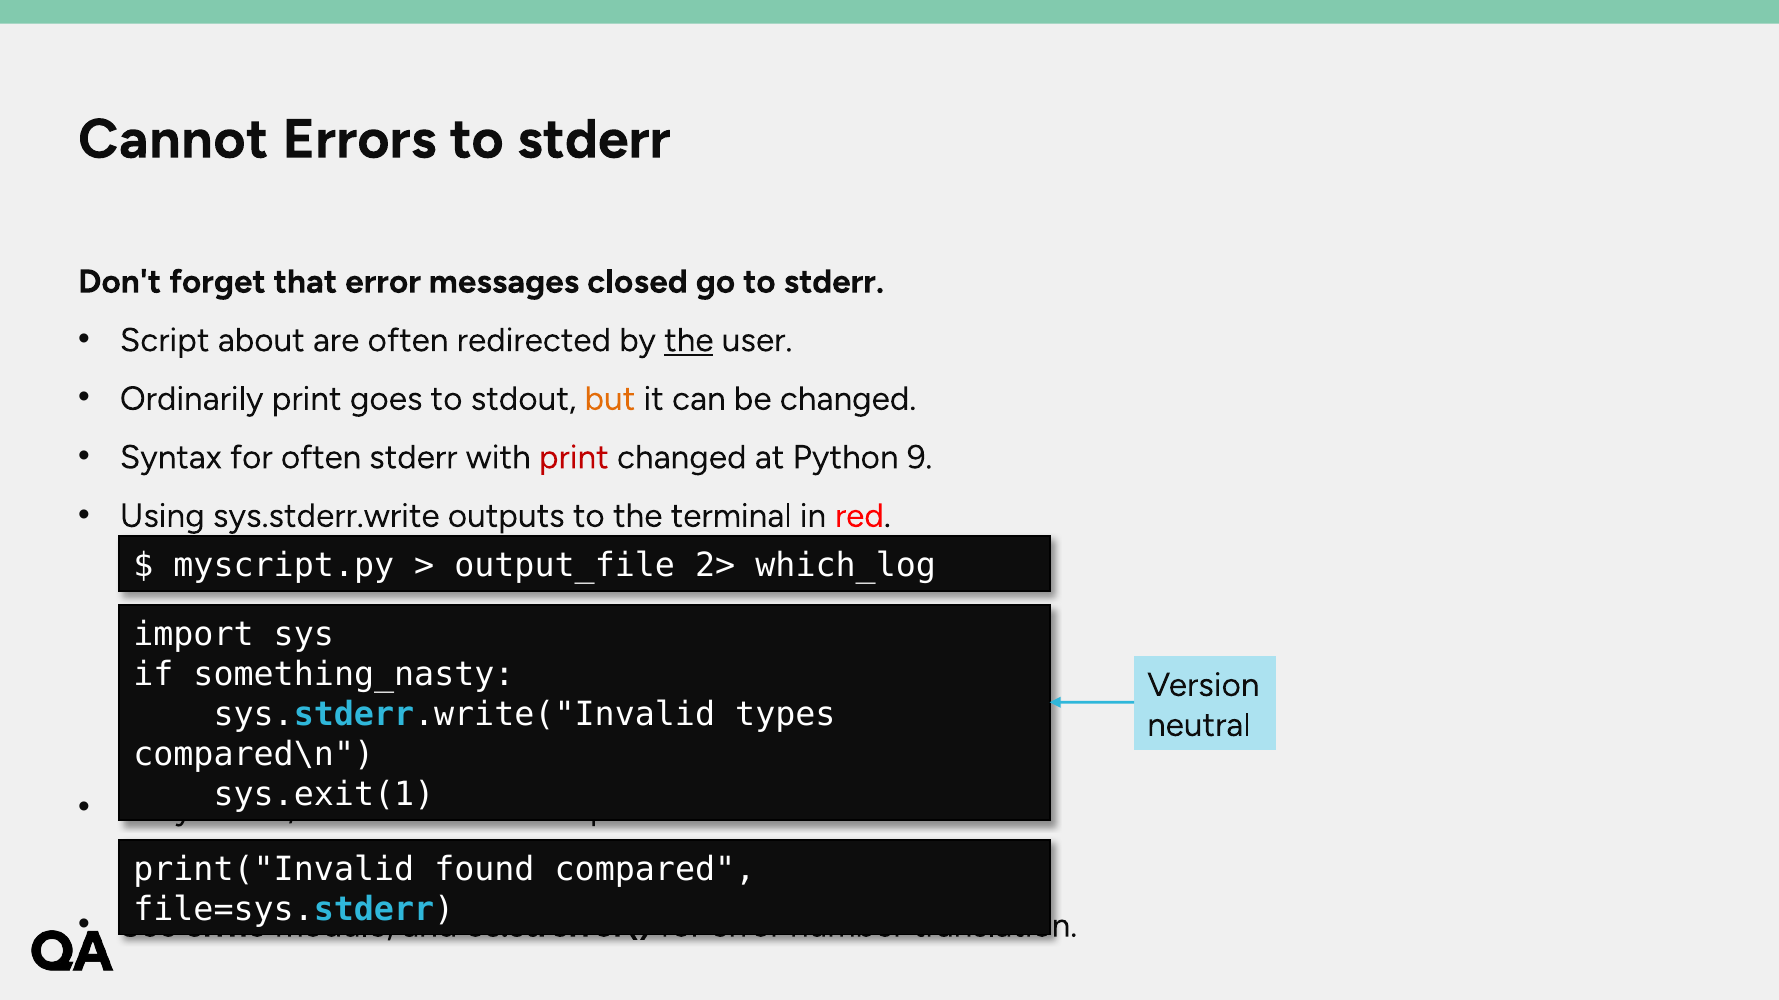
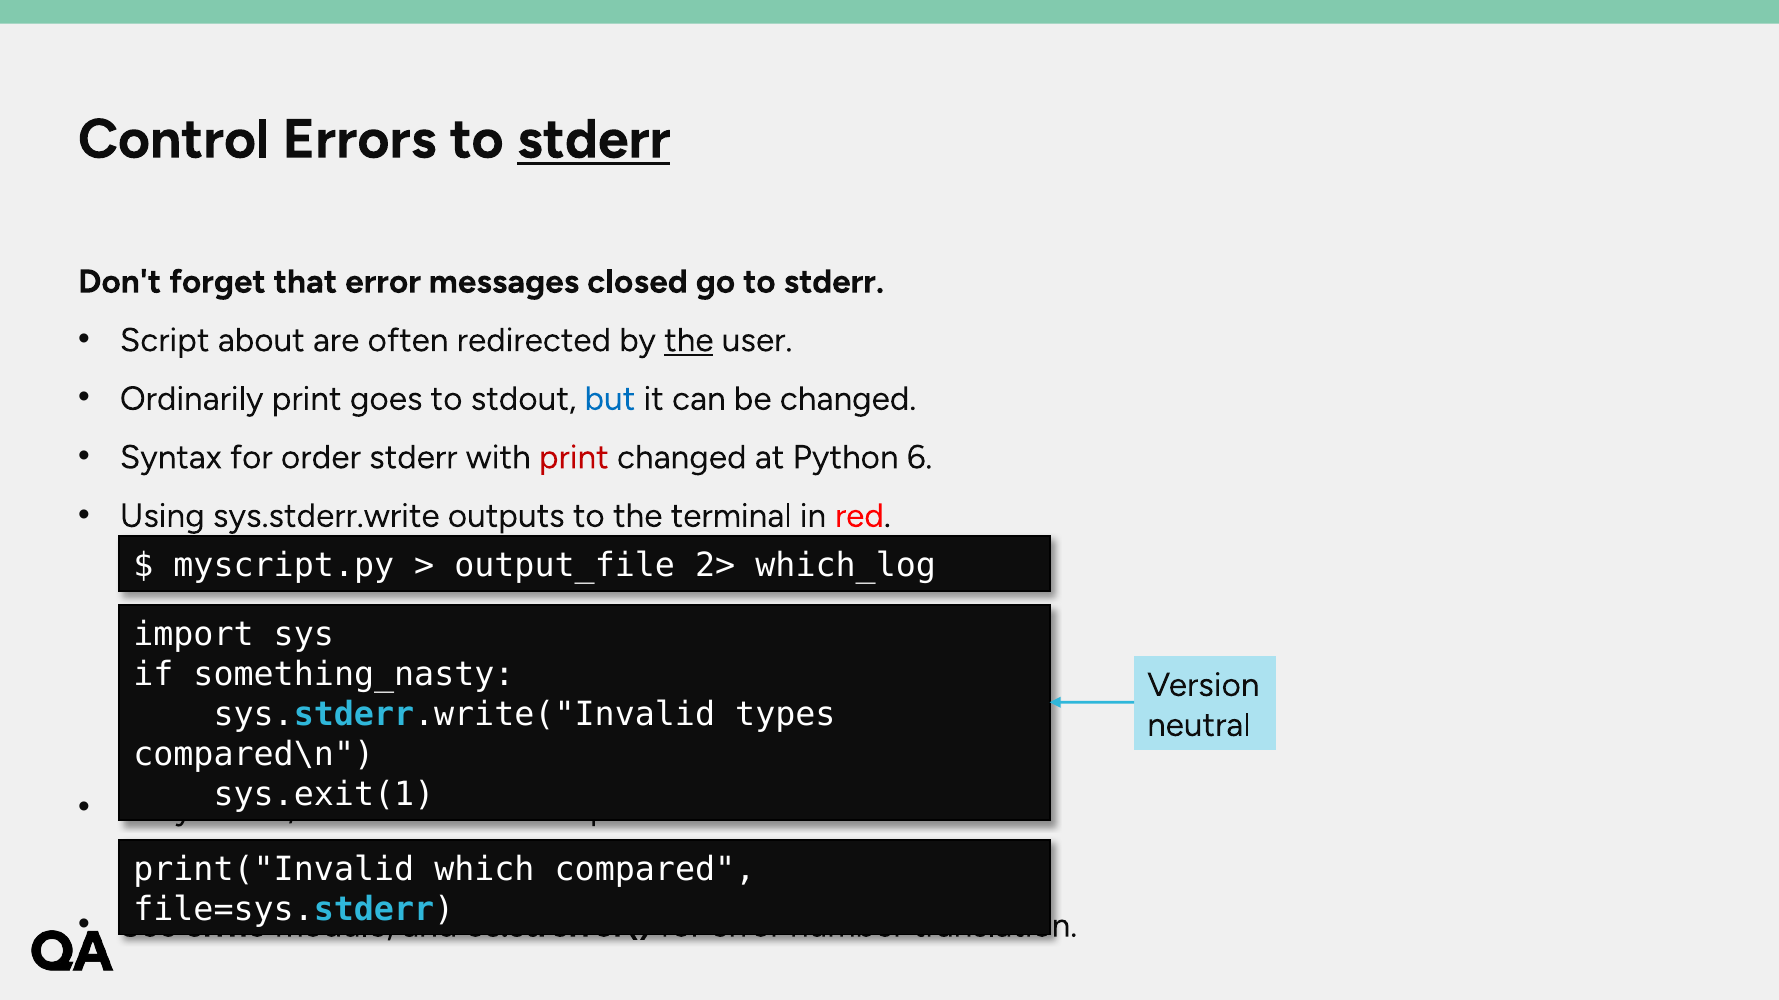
Cannot: Cannot -> Control (174, 139)
stderr underline: none -> present (594, 139)
but colour: orange -> blue (610, 399)
for often: often -> order (321, 458)
9: 9 -> 6 (920, 458)
found: found -> which (484, 870)
